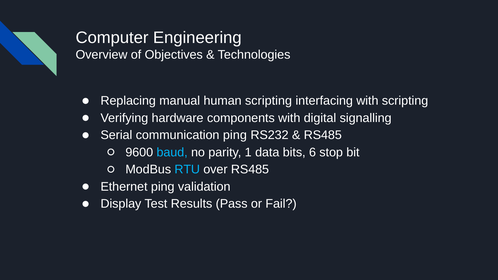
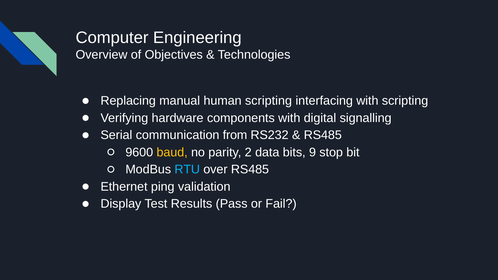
communication ping: ping -> from (235, 135)
baud colour: light blue -> yellow (172, 152)
1: 1 -> 2 (248, 152)
6: 6 -> 9 (313, 152)
